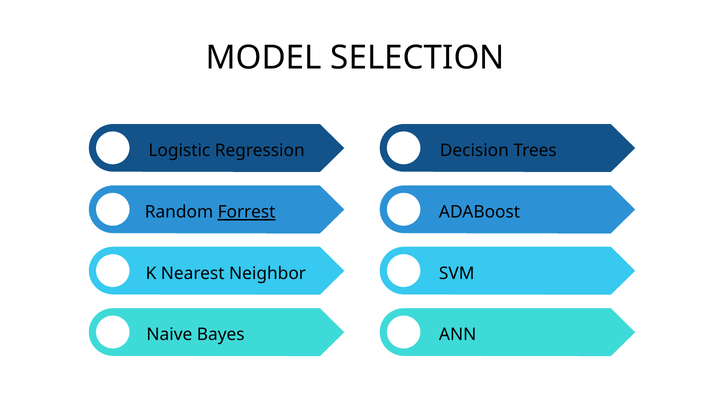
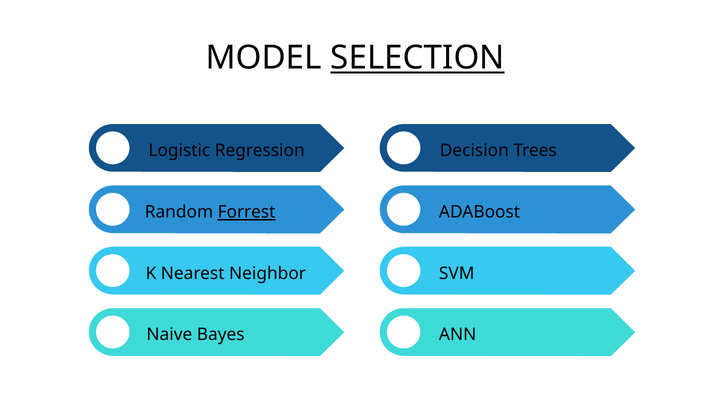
SELECTION underline: none -> present (418, 58)
